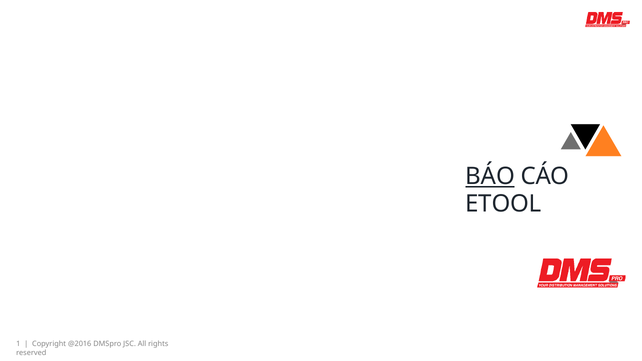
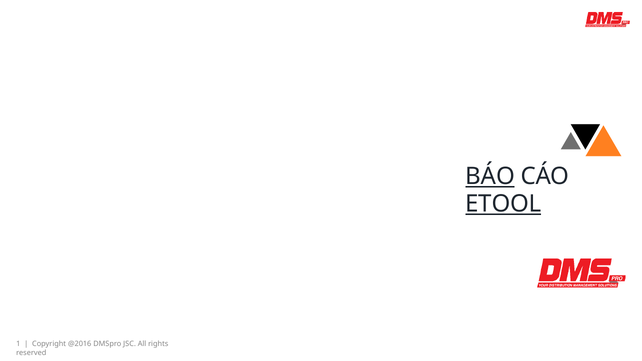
ETOOL underline: none -> present (503, 204)
